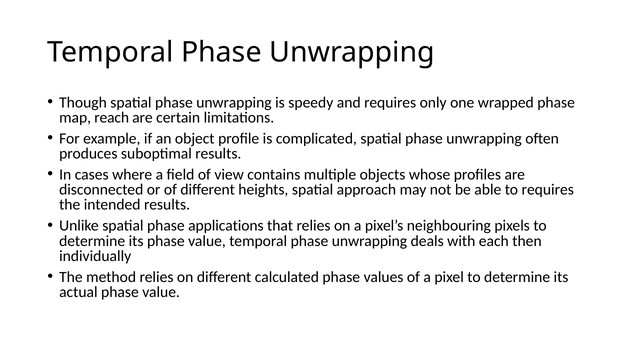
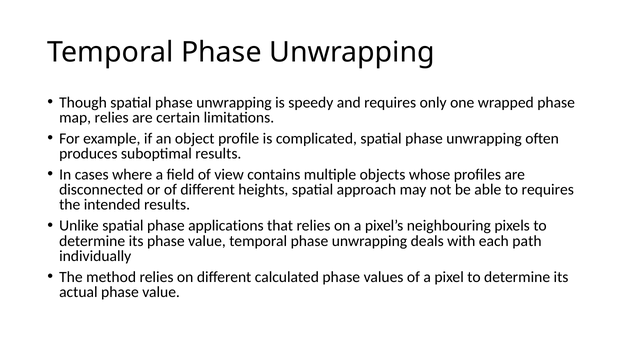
map reach: reach -> relies (112, 118)
then: then -> path (527, 241)
